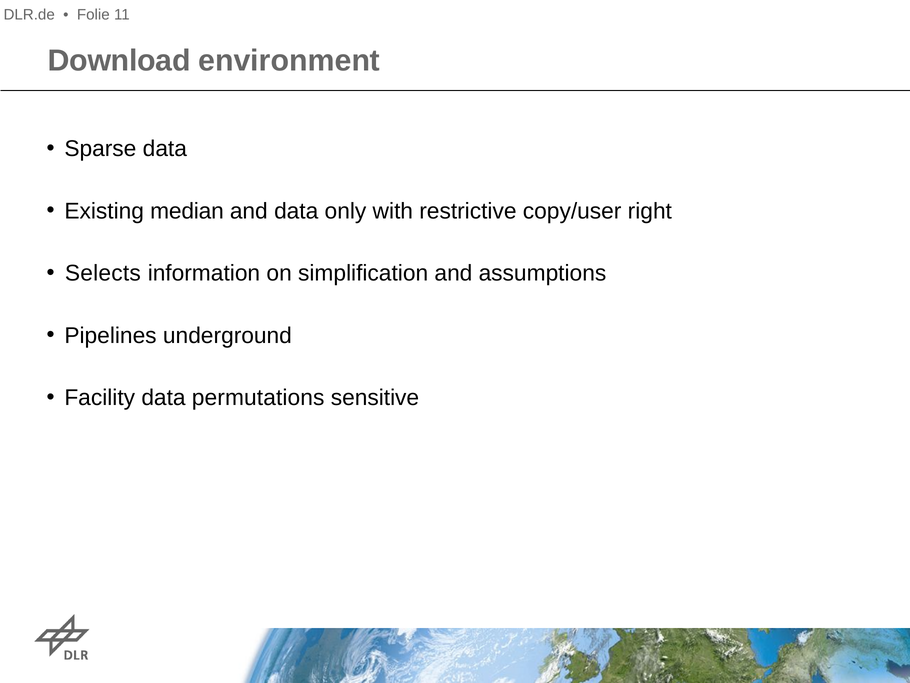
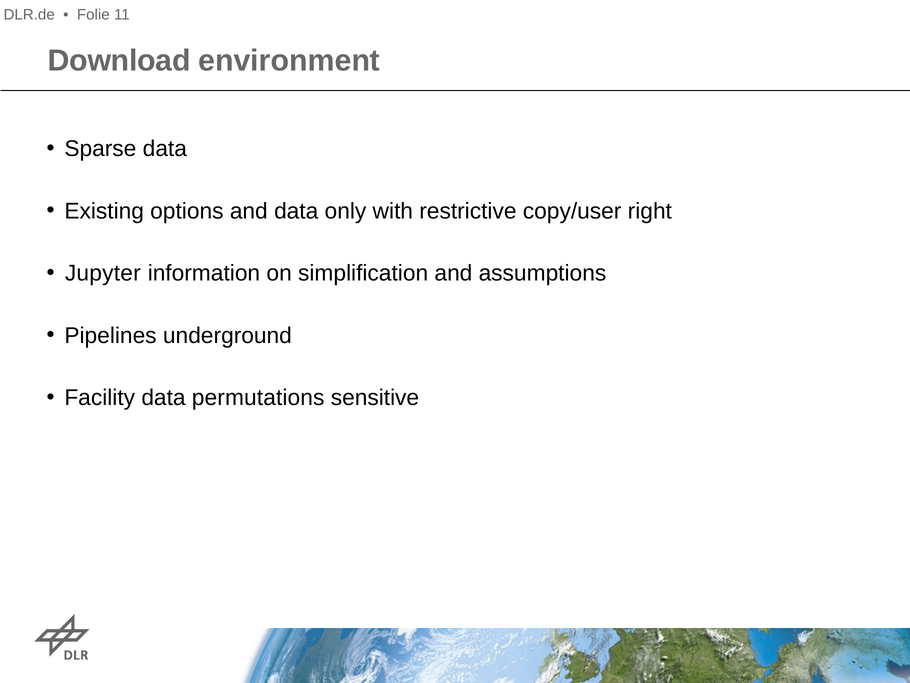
median: median -> options (187, 211)
Selects: Selects -> Jupyter (103, 273)
